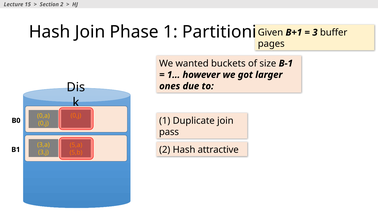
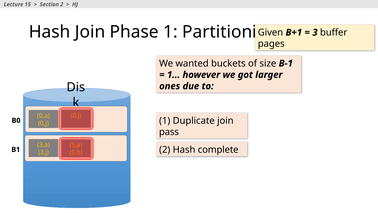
attractive: attractive -> complete (218, 150)
